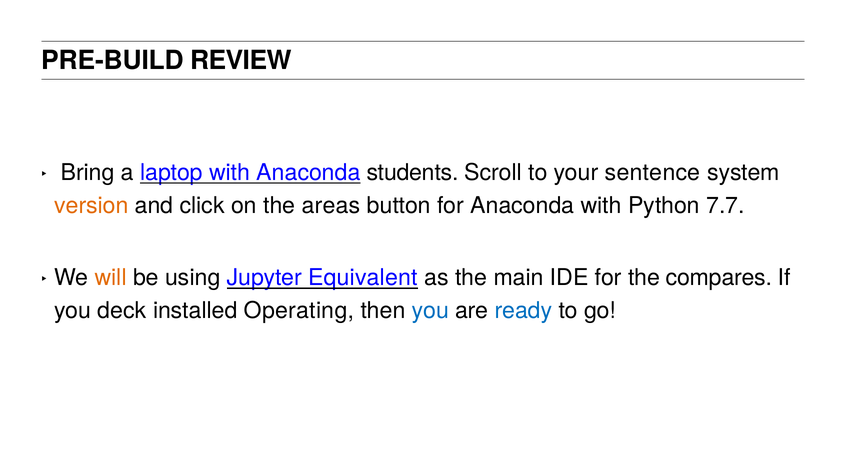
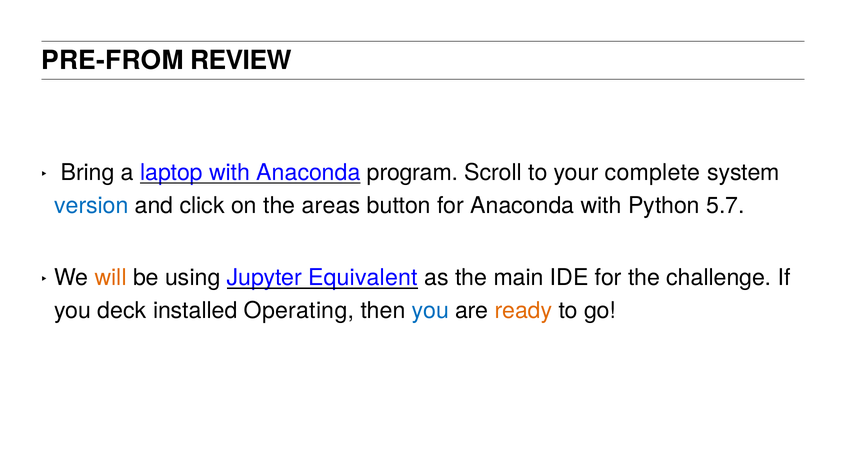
PRE-BUILD: PRE-BUILD -> PRE-FROM (112, 60)
students: students -> program (413, 172)
sentence: sentence -> complete (653, 172)
version colour: orange -> blue (91, 206)
7.7: 7.7 -> 5.7 (725, 206)
compares: compares -> challenge (719, 278)
ready colour: blue -> orange (524, 311)
